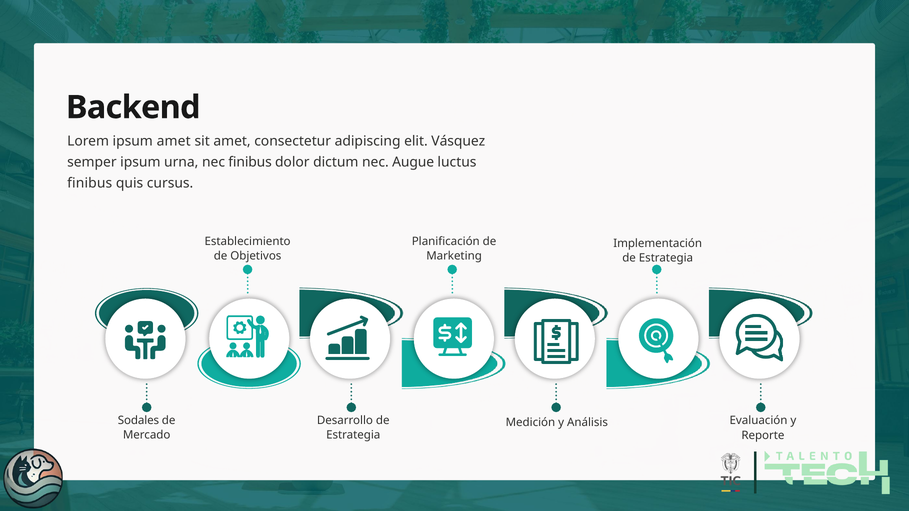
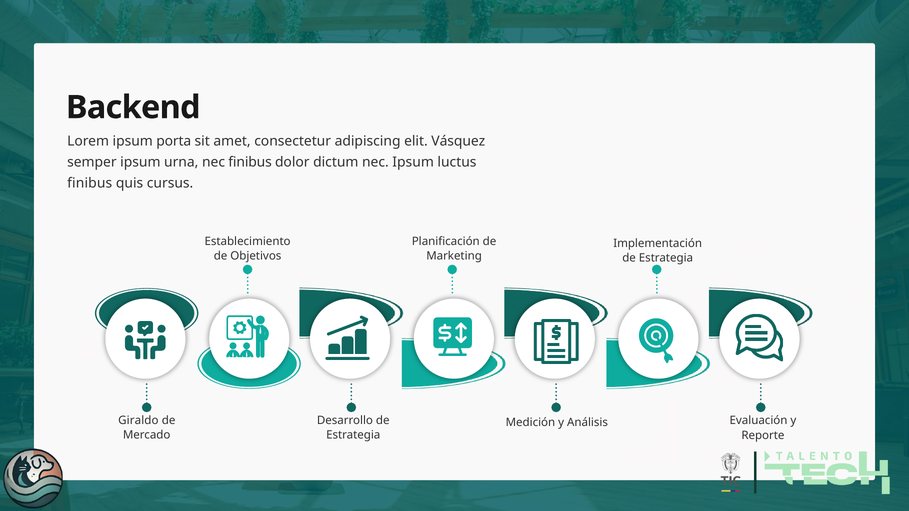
ipsum amet: amet -> porta (174, 141)
nec Augue: Augue -> Ipsum (413, 162)
Sodales: Sodales -> Giraldo (138, 421)
